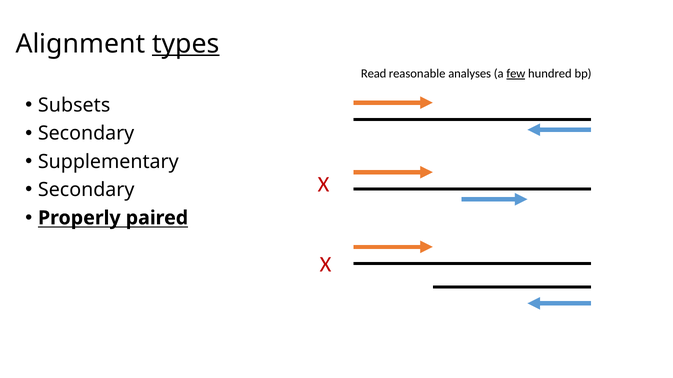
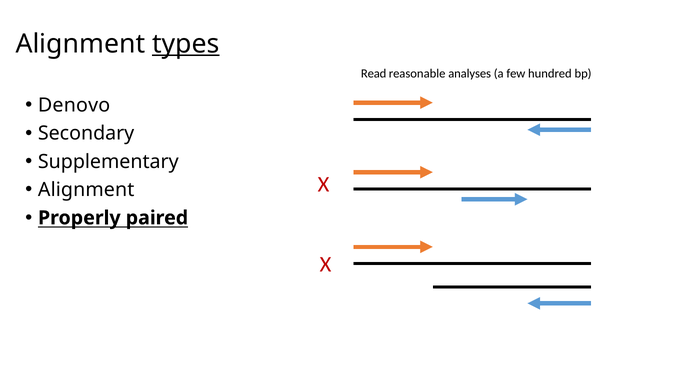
few underline: present -> none (516, 74)
Subsets: Subsets -> Denovo (74, 105)
Secondary: Secondary -> Alignment (86, 190)
